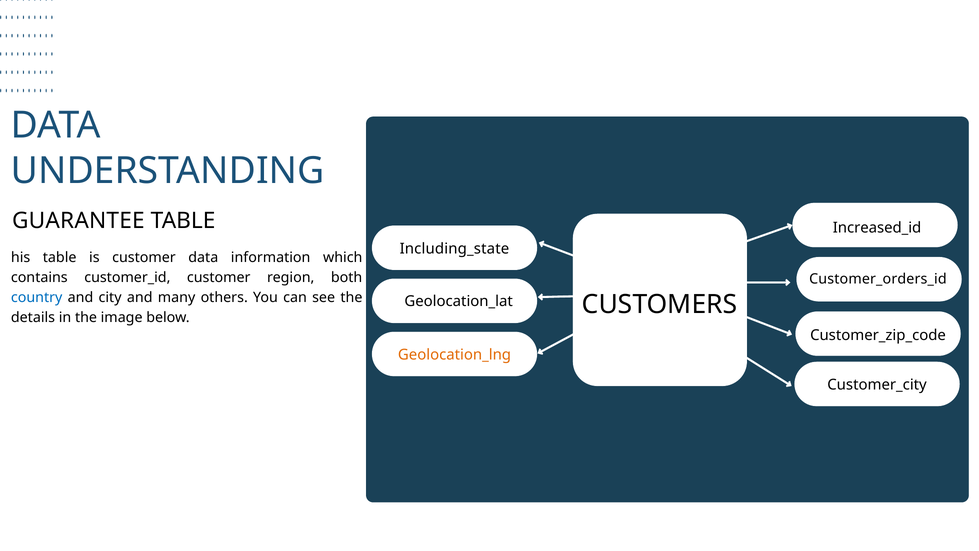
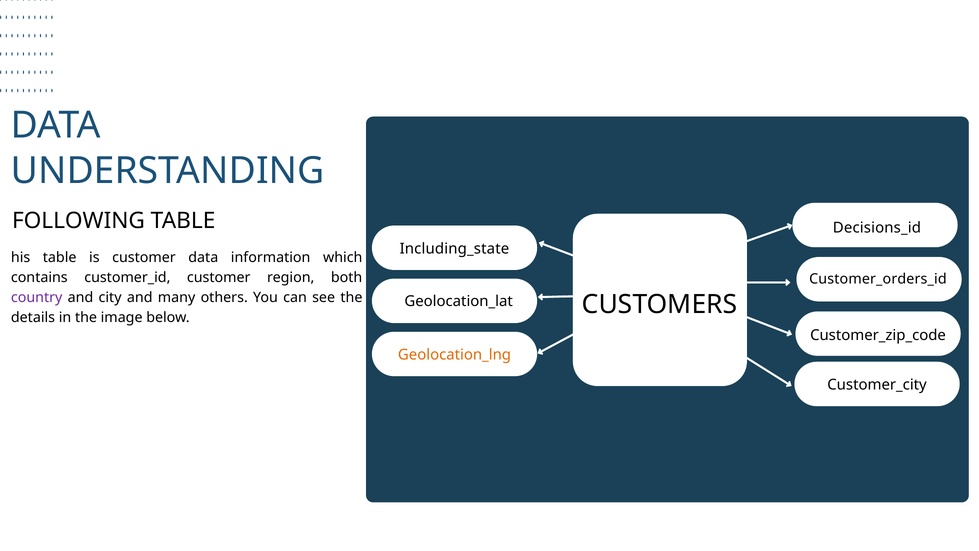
GUARANTEE: GUARANTEE -> FOLLOWING (78, 220)
Increased_id: Increased_id -> Decisions_id (877, 228)
country colour: blue -> purple (37, 297)
